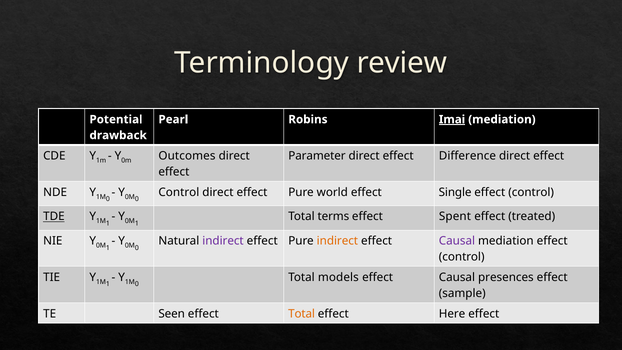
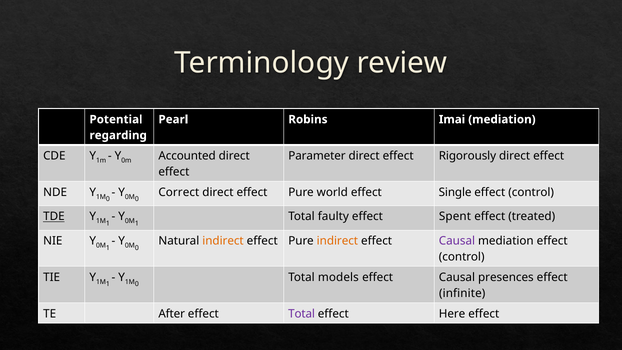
Imai underline: present -> none (452, 119)
drawback: drawback -> regarding (118, 135)
Outcomes: Outcomes -> Accounted (187, 156)
Difference: Difference -> Rigorously (467, 156)
Control: Control -> Correct (179, 192)
terms: terms -> faulty (333, 217)
indirect colour: purple -> orange (223, 241)
sample: sample -> infinite (462, 293)
Seen: Seen -> After (172, 314)
Total colour: orange -> purple (302, 314)
